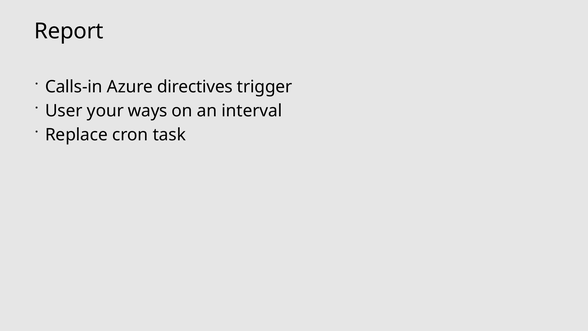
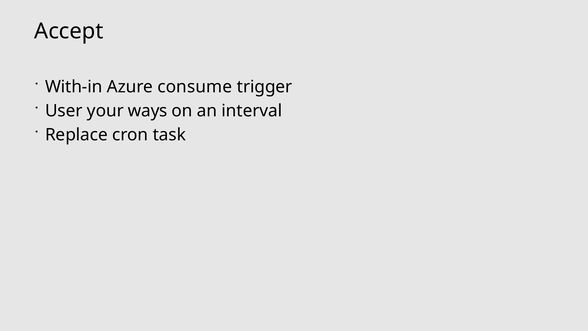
Report: Report -> Accept (69, 31)
Calls-in: Calls-in -> With-in (74, 87)
directives: directives -> consume (195, 87)
